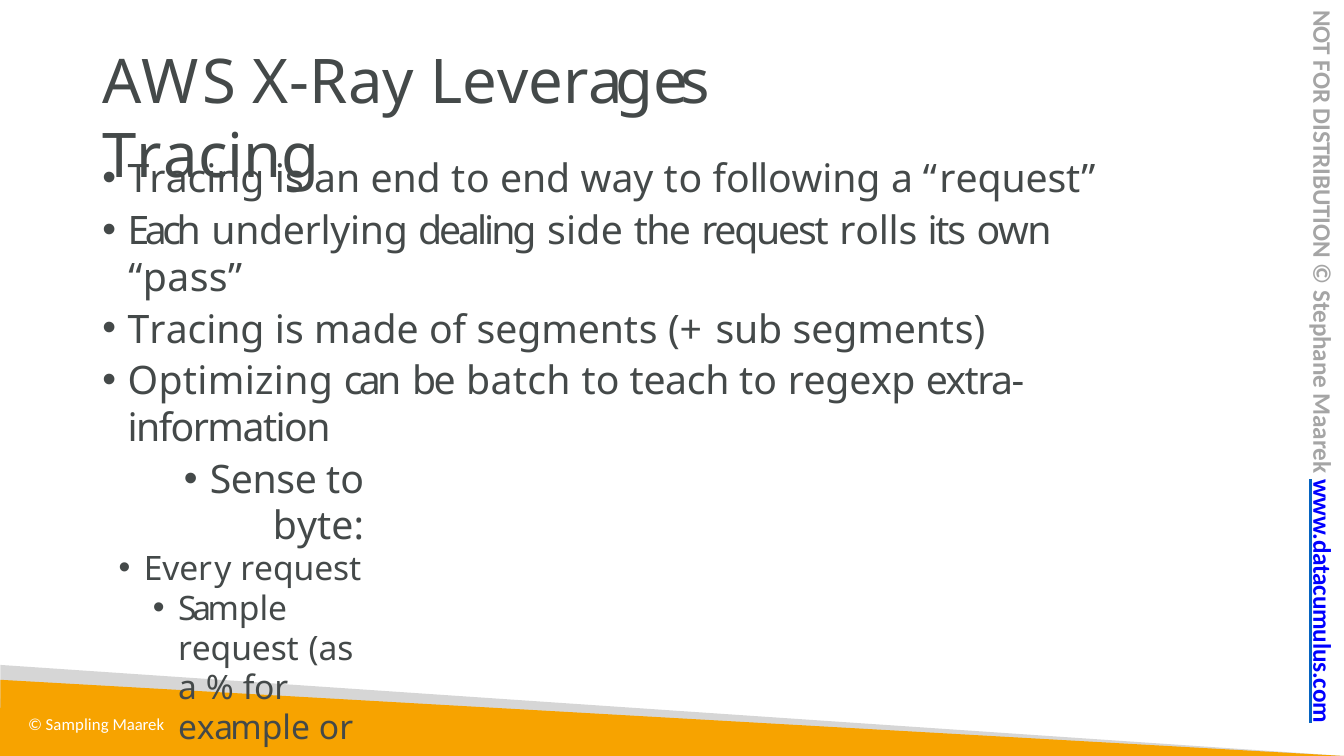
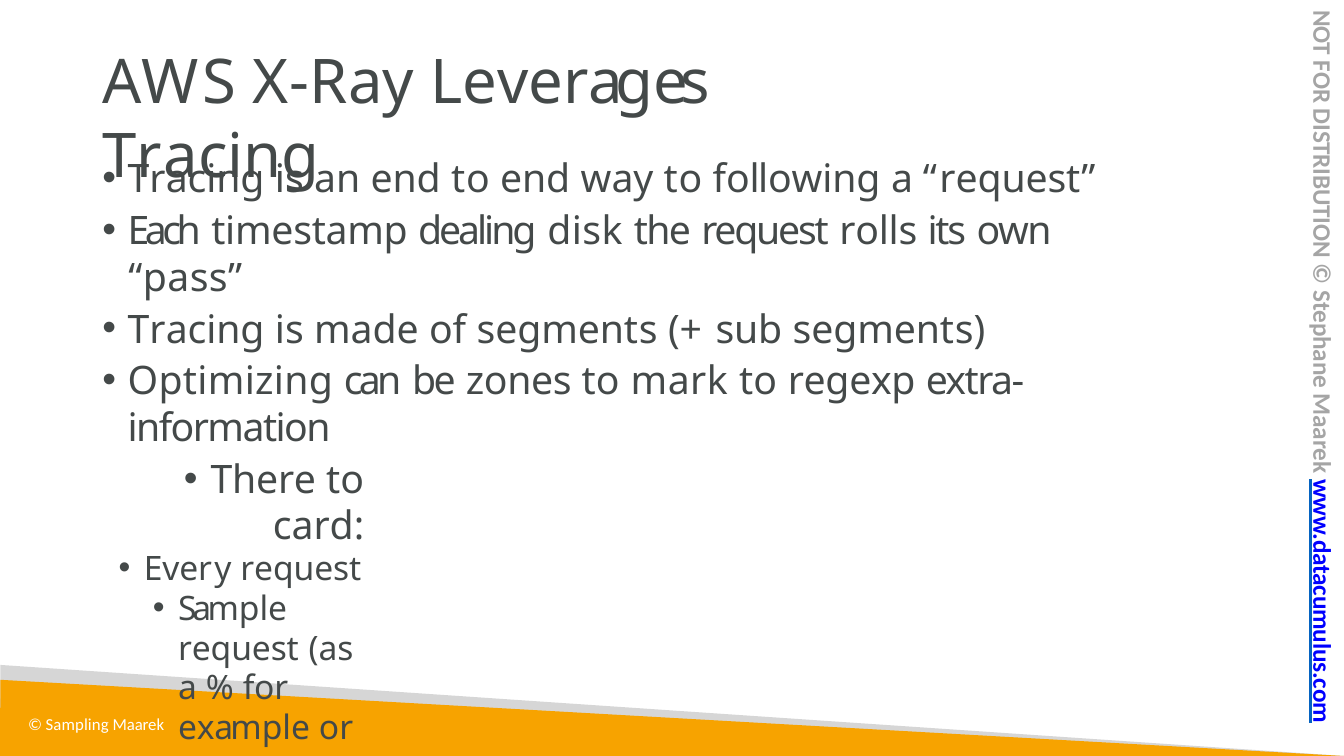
underlying: underlying -> timestamp (310, 231)
side: side -> disk (585, 231)
batch: batch -> zones (519, 382)
teach: teach -> mark (679, 382)
Sense: Sense -> There (263, 481)
byte: byte -> card (319, 527)
